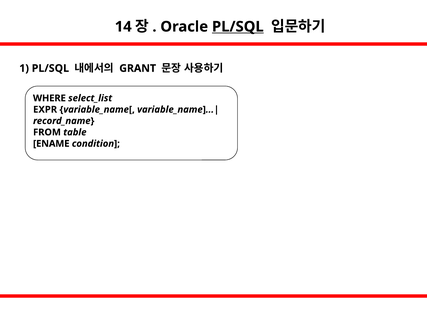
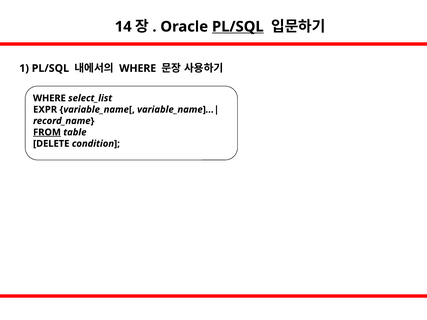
GRANT: GRANT -> WHERE (138, 68)
FROM underline: none -> present (47, 132)
ENAME: ENAME -> DELETE (51, 144)
